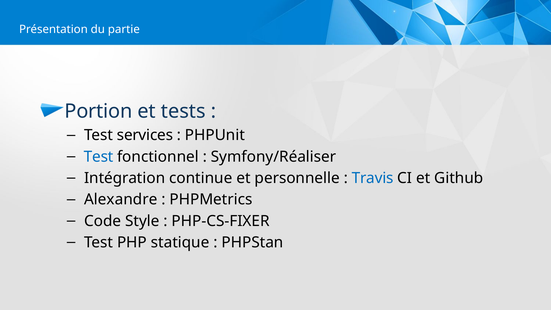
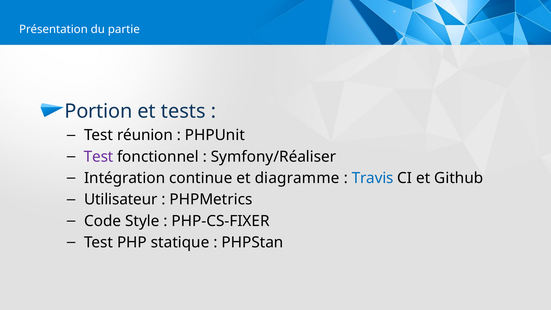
services: services -> réunion (145, 135)
Test colour: blue -> purple (99, 157)
personnelle: personnelle -> diagramme (297, 178)
Alexandre: Alexandre -> Utilisateur (121, 199)
